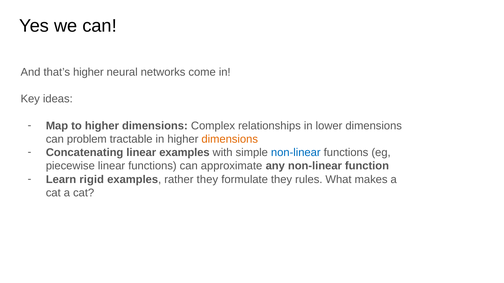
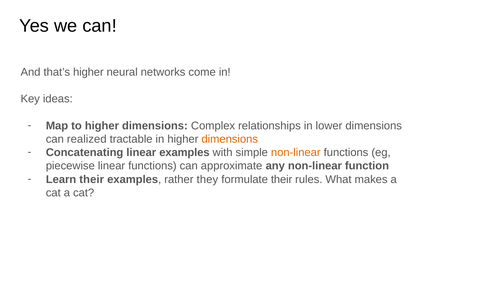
problem: problem -> realized (87, 139)
non-linear colour: blue -> orange (296, 153)
Learn rigid: rigid -> their (92, 180)
formulate they: they -> their (282, 180)
